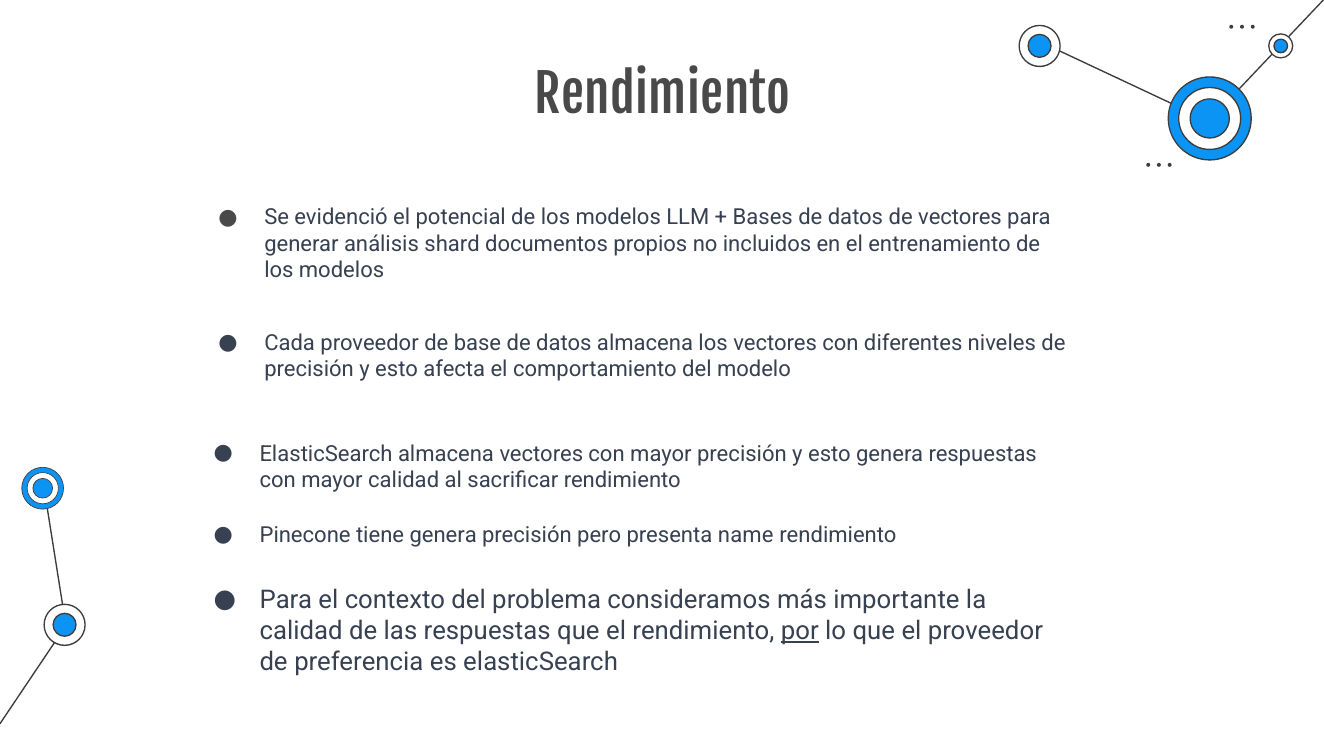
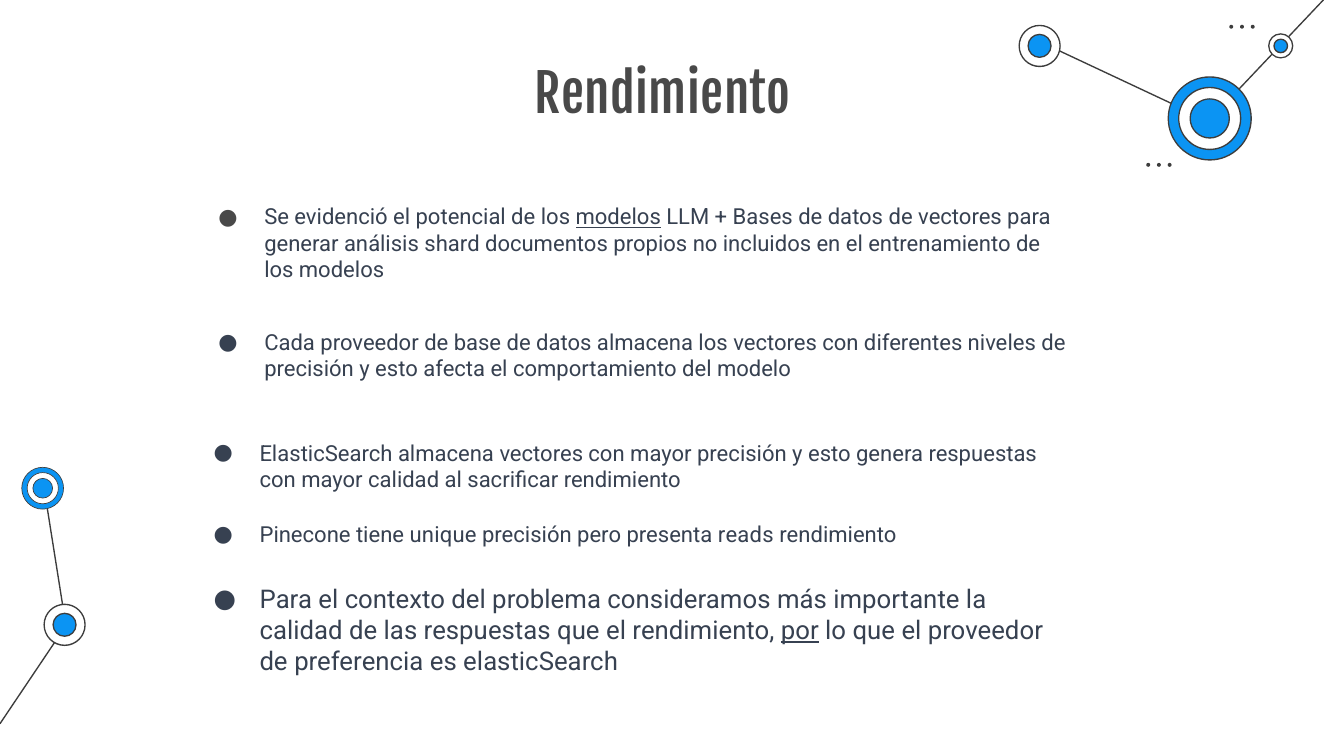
modelos underline: none -> present (618, 218)
tiene genera: genera -> unique (443, 535)
name: name -> reads (746, 535)
